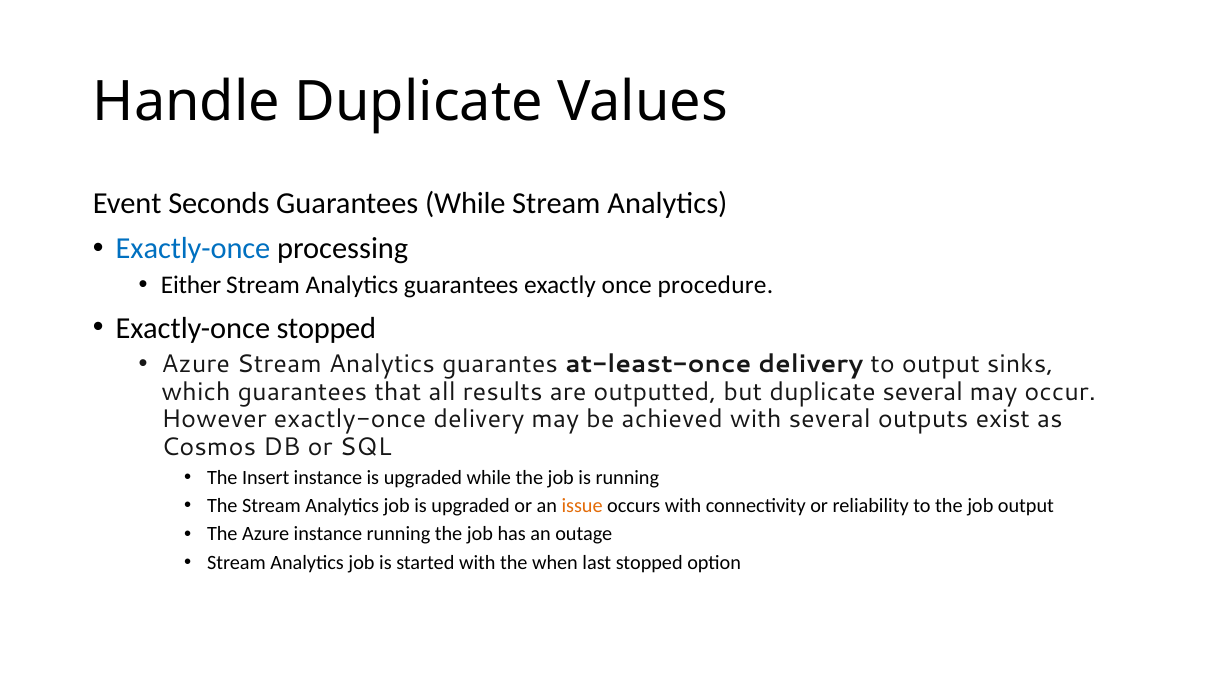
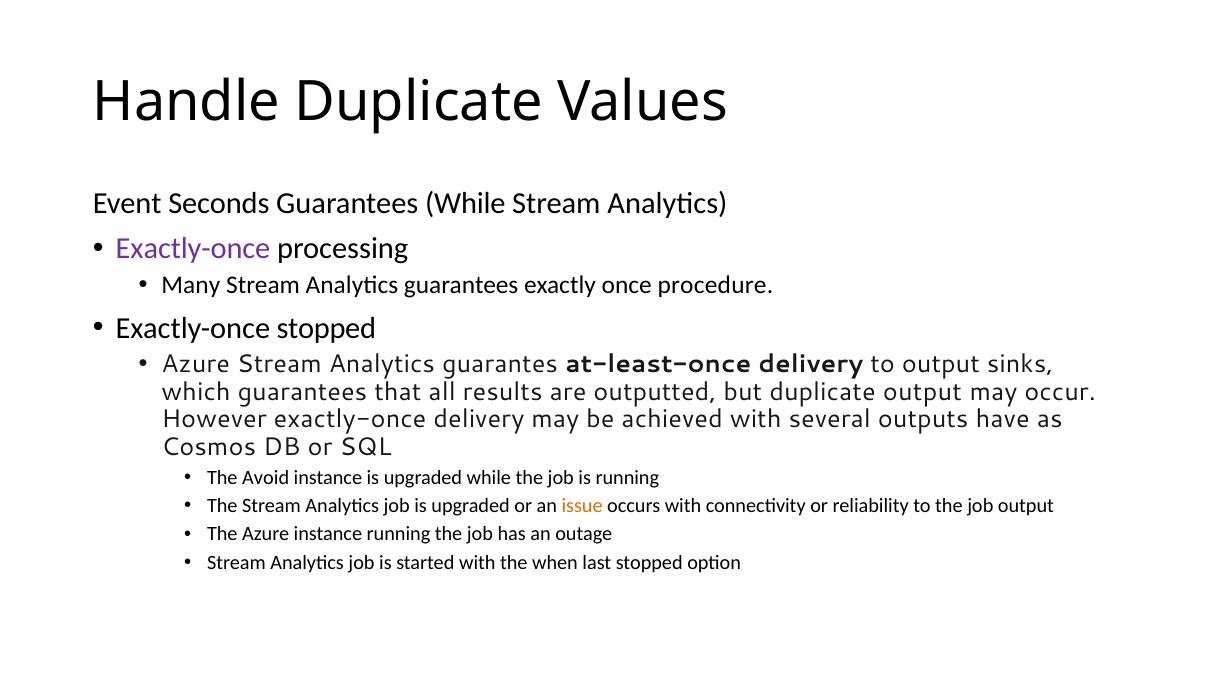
Exactly-once colour: blue -> purple (193, 249)
Either: Either -> Many (191, 285)
duplicate several: several -> output (922, 392)
exist: exist -> have (1003, 420)
Insert: Insert -> Avoid (266, 478)
